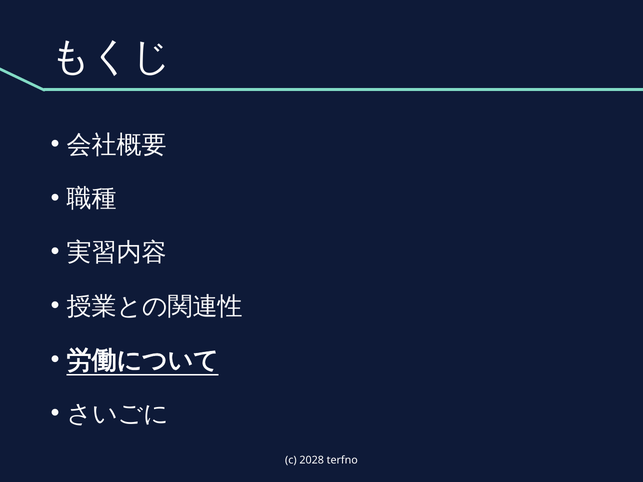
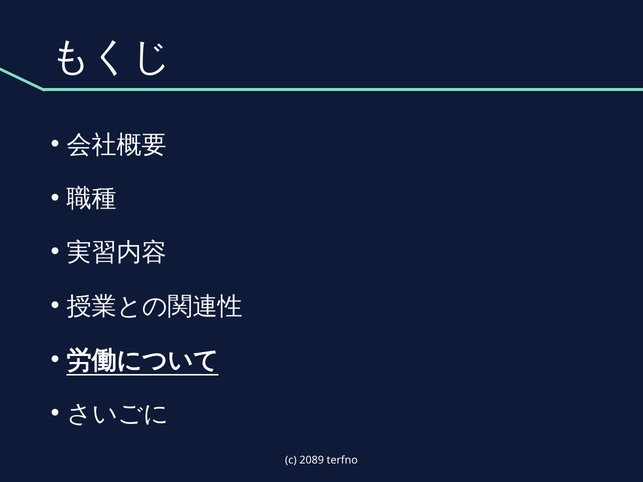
2028: 2028 -> 2089 (312, 461)
